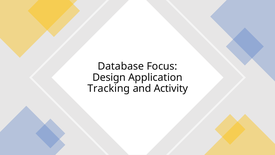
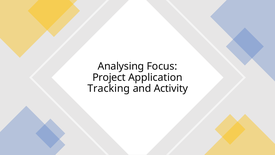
Database: Database -> Analysing (121, 66)
Design: Design -> Project (109, 77)
